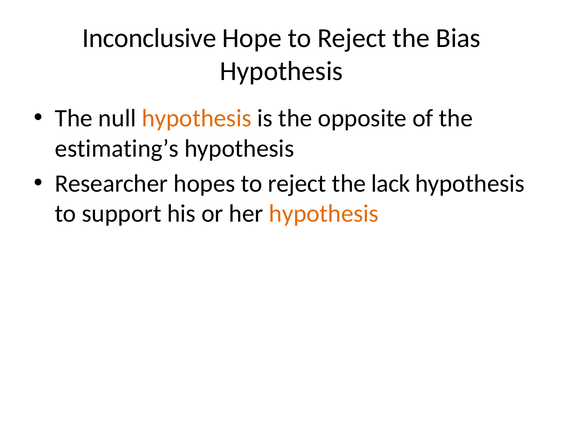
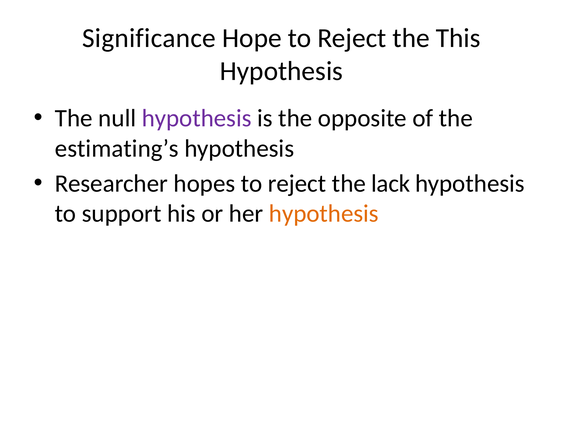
Inconclusive: Inconclusive -> Significance (149, 38)
Bias: Bias -> This (458, 38)
hypothesis colour: orange -> purple (197, 118)
